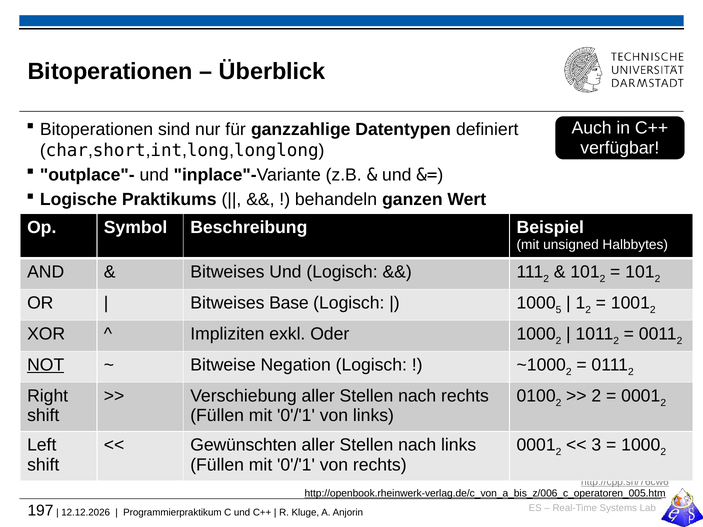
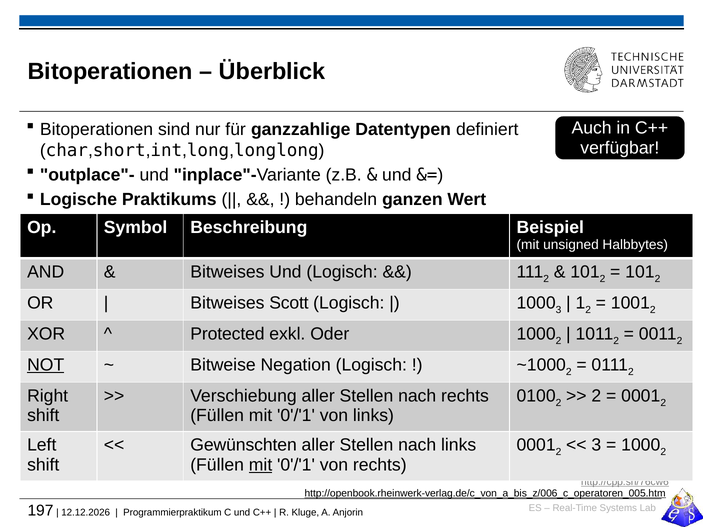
Base: Base -> Scott (289, 303)
5: 5 -> 3 (558, 310)
Impliziten: Impliziten -> Protected (227, 334)
mit underline: none -> present (261, 465)
